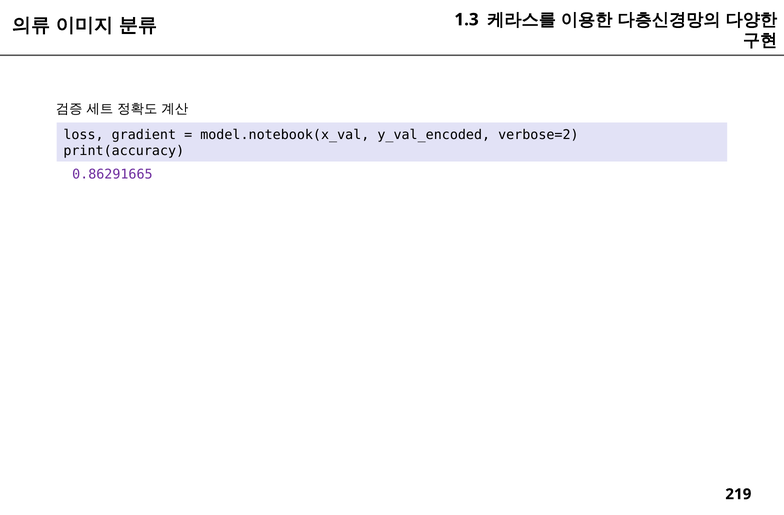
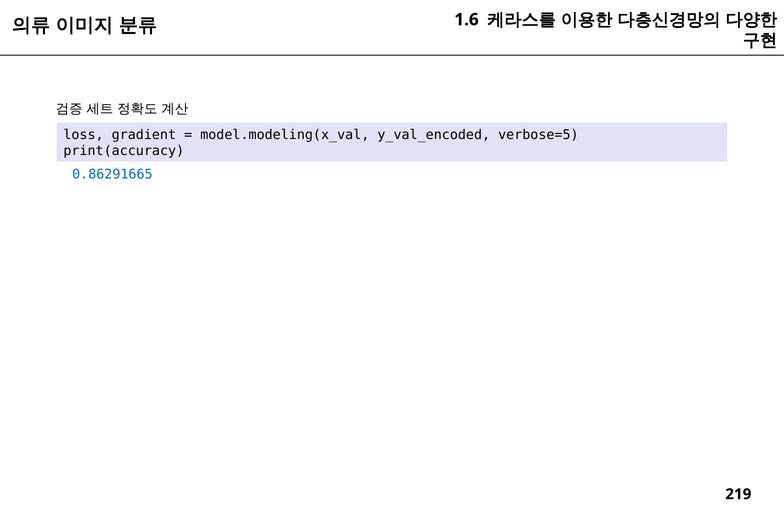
1.3: 1.3 -> 1.6 (467, 20)
model.notebook(x_val: model.notebook(x_val -> model.modeling(x_val (285, 135)
verbose=2: verbose=2 -> verbose=5 (538, 135)
0.86291665 colour: purple -> blue (112, 174)
